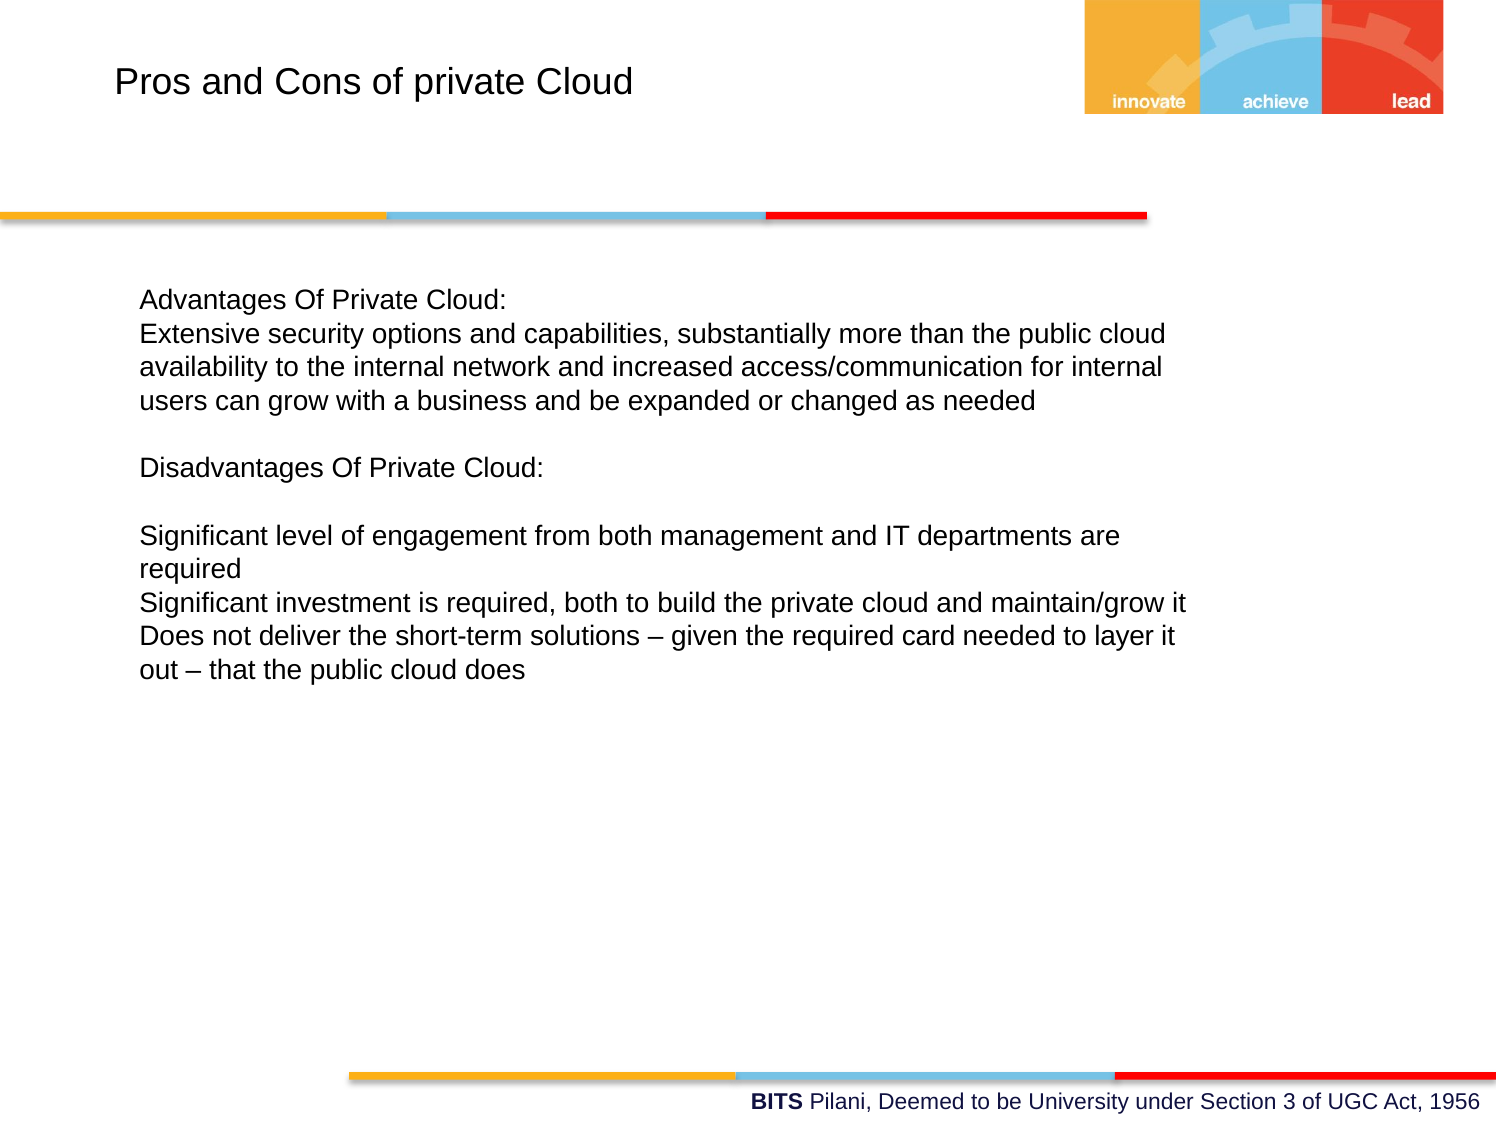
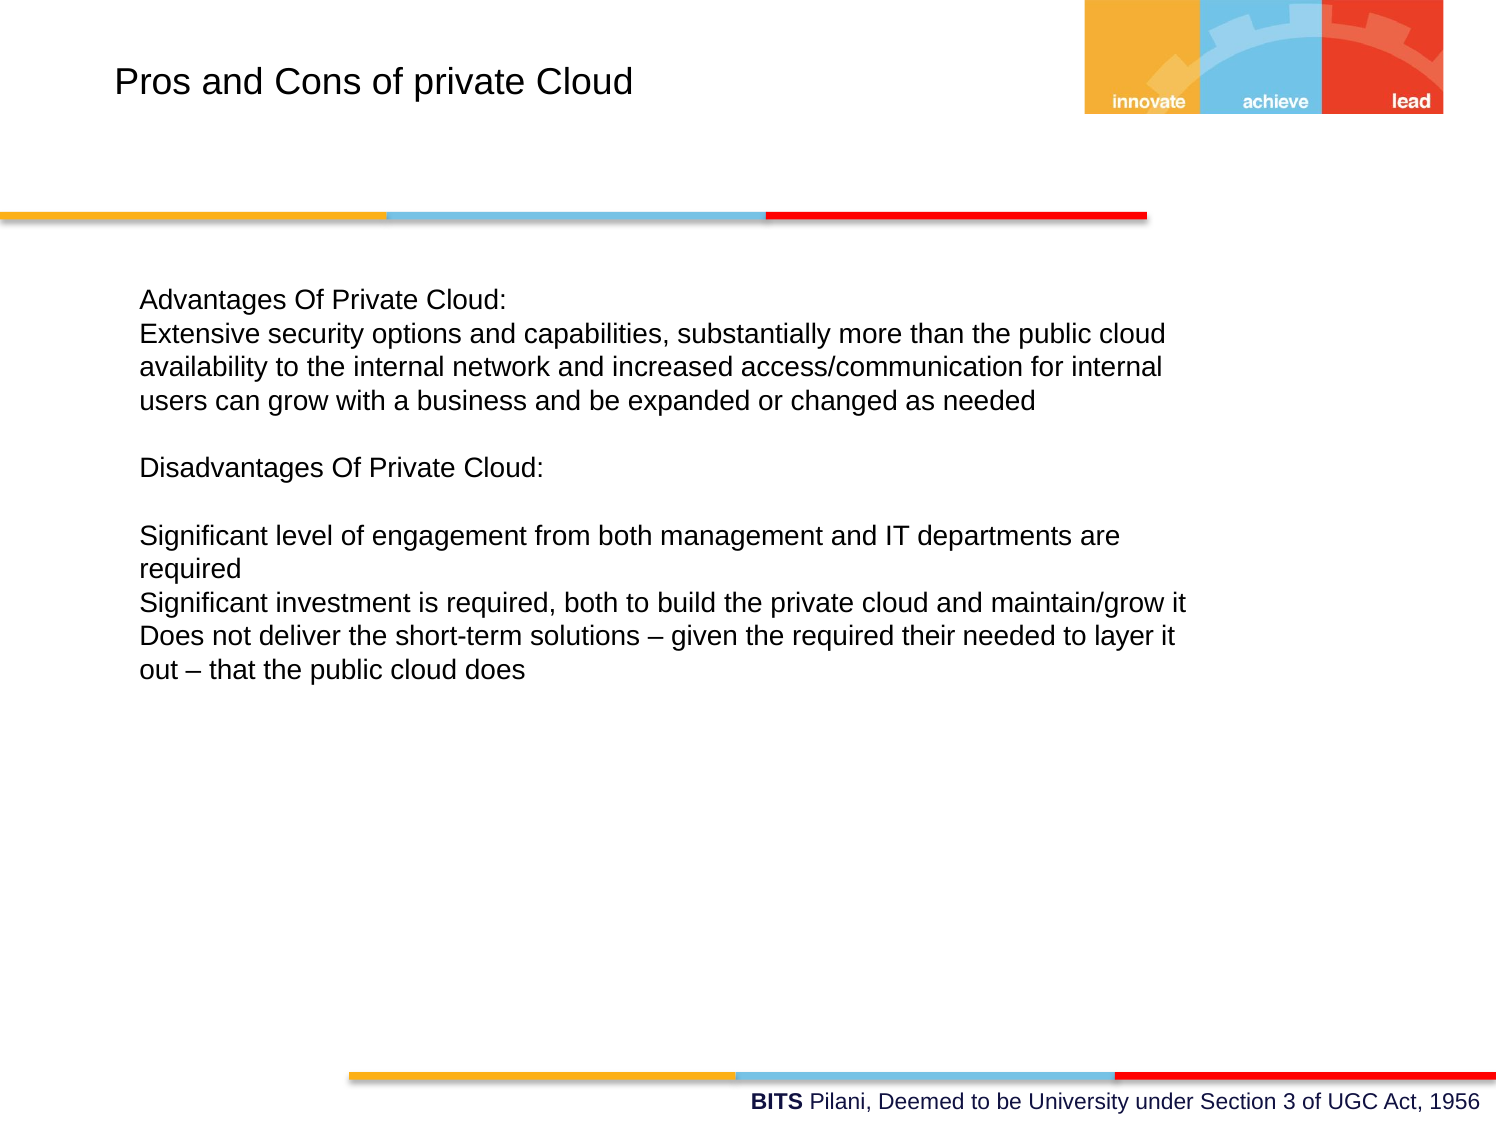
card: card -> their (929, 637)
